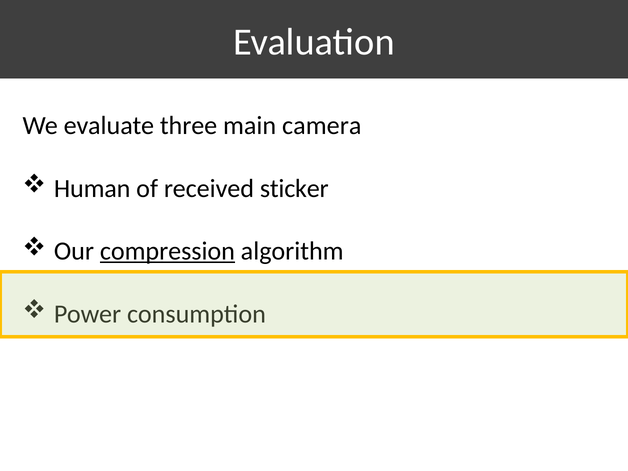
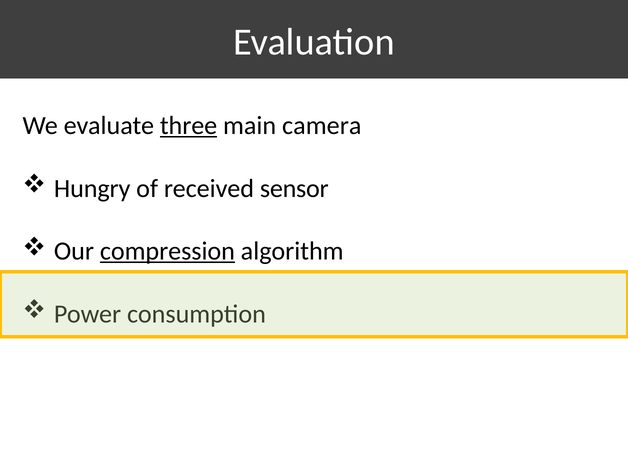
three underline: none -> present (189, 126)
Human: Human -> Hungry (92, 188)
sticker: sticker -> sensor (294, 188)
